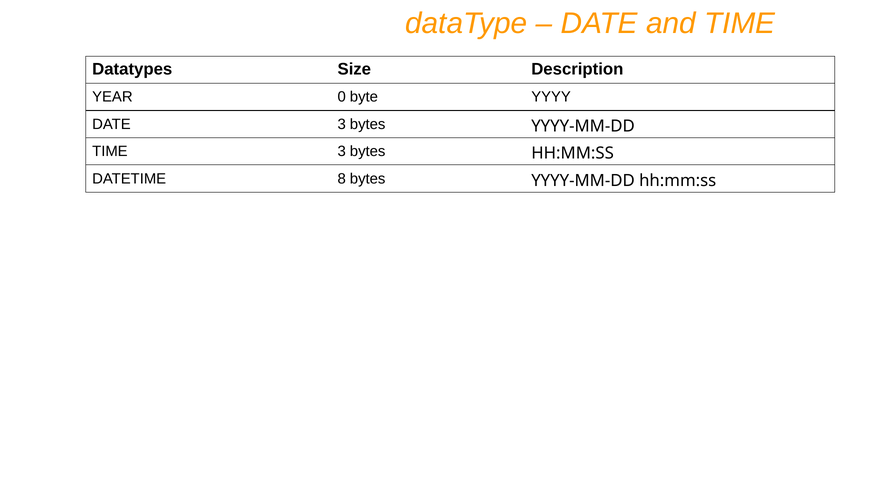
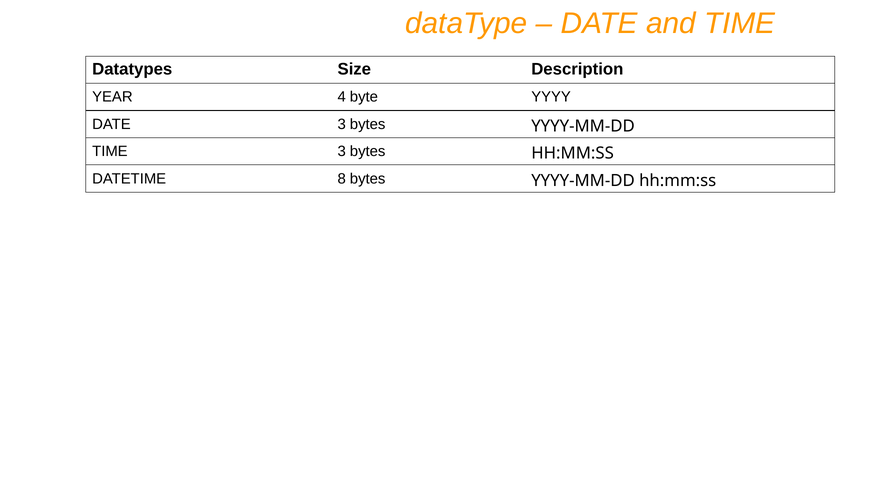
0: 0 -> 4 (342, 97)
